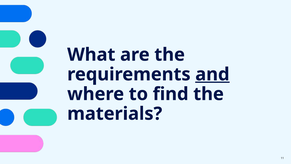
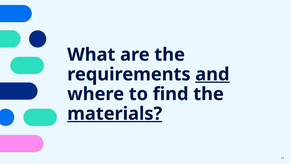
materials underline: none -> present (115, 113)
